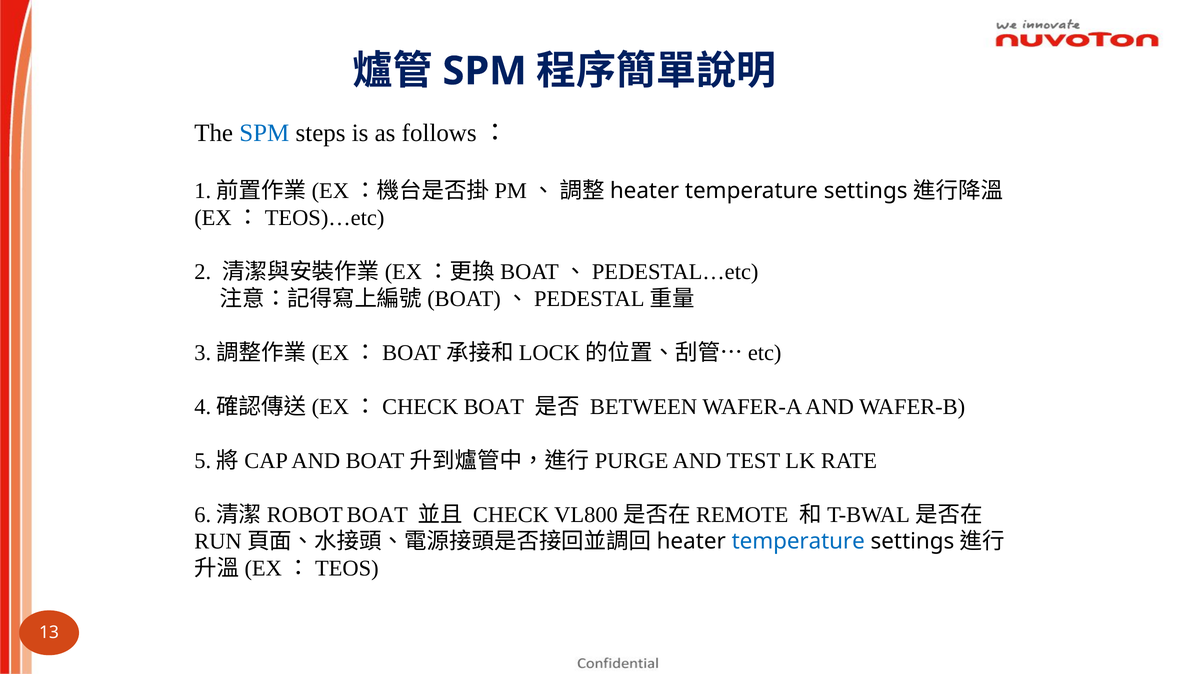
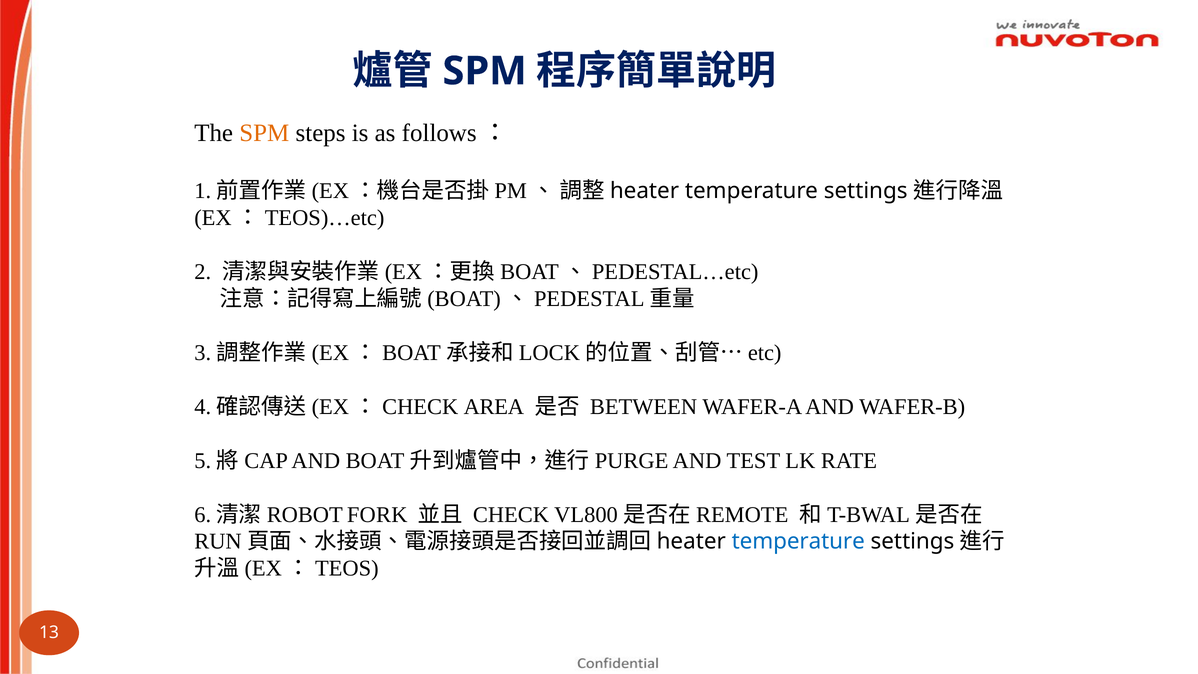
SPM colour: blue -> orange (264, 133)
BOAT: BOAT -> AREA (494, 407)
BOAT: BOAT -> FORK (377, 514)
